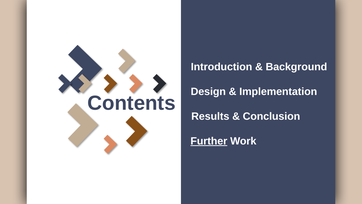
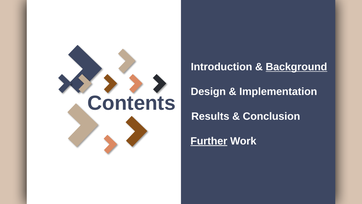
Background underline: none -> present (296, 67)
